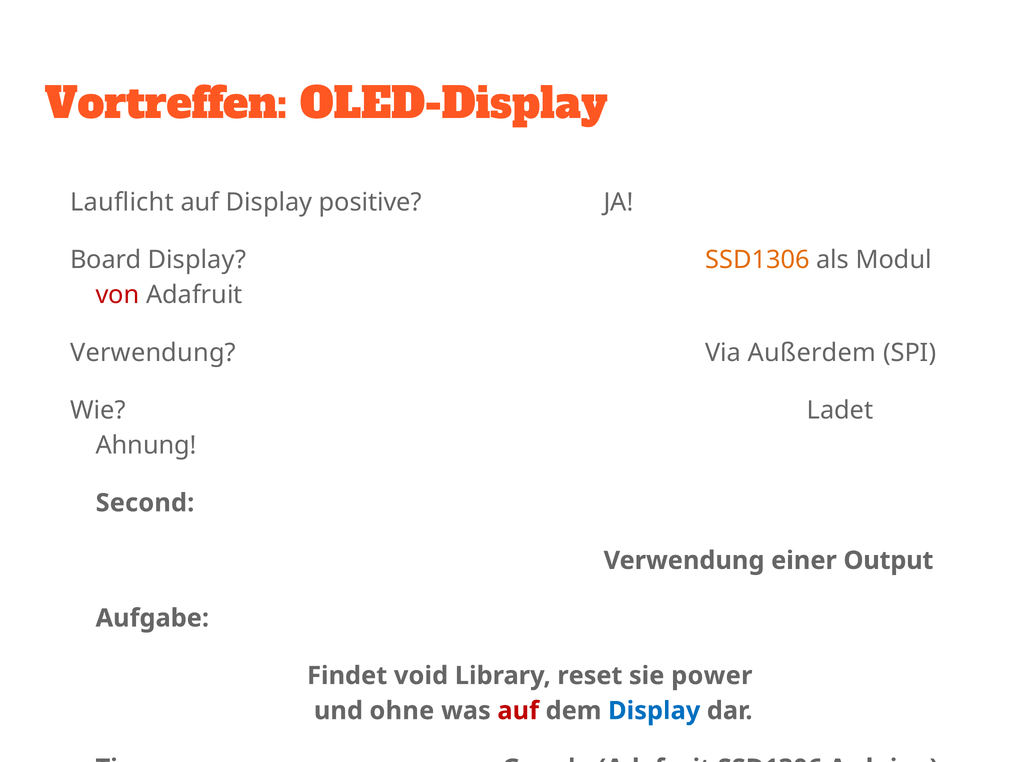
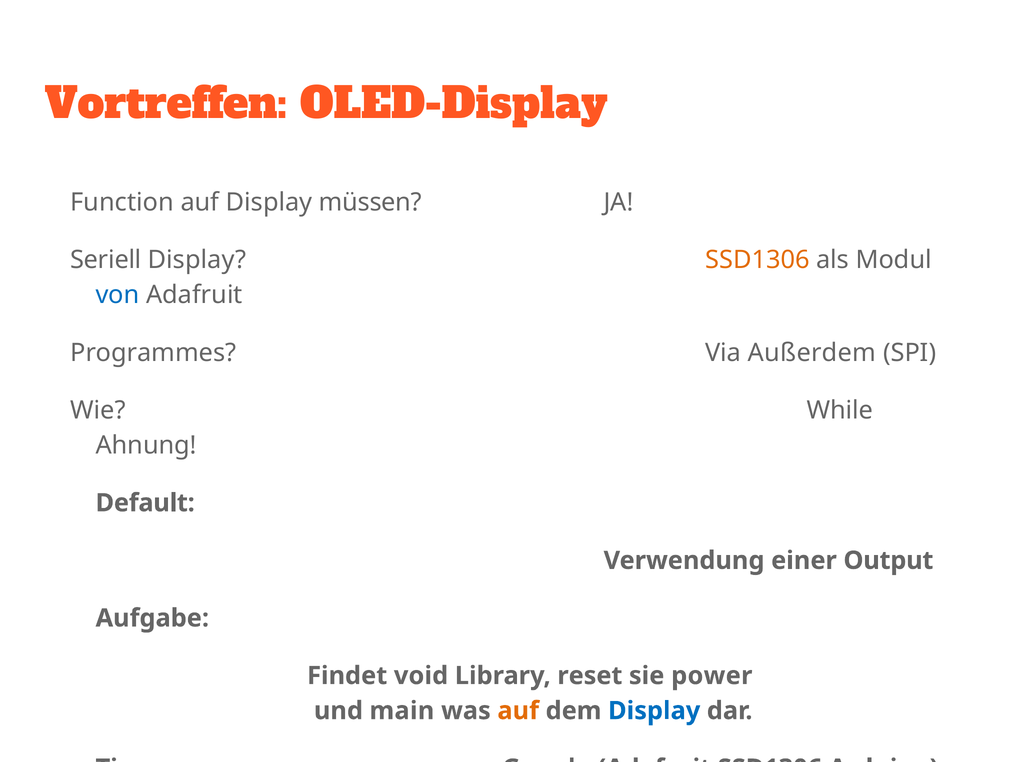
Lauflicht: Lauflicht -> Function (122, 202)
positive: positive -> müssen (370, 202)
Board: Board -> Seriell (106, 260)
von colour: red -> blue (118, 295)
Verwendung: Verwendung -> Programmes (153, 353)
Ladet: Ladet -> While (840, 410)
Second: Second -> Default (145, 503)
ohne: ohne -> main (402, 711)
auf colour: red -> orange (518, 711)
